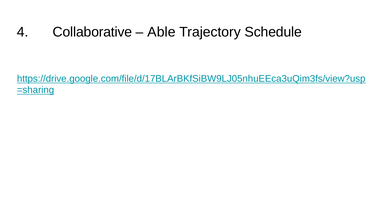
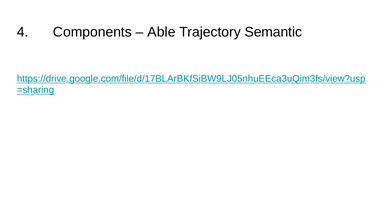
Collaborative: Collaborative -> Components (92, 32)
Schedule: Schedule -> Semantic (273, 32)
